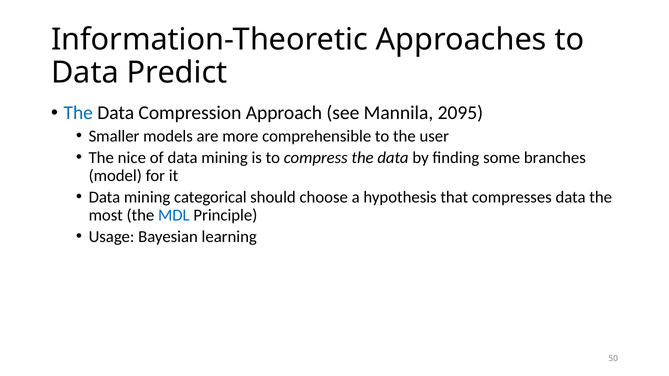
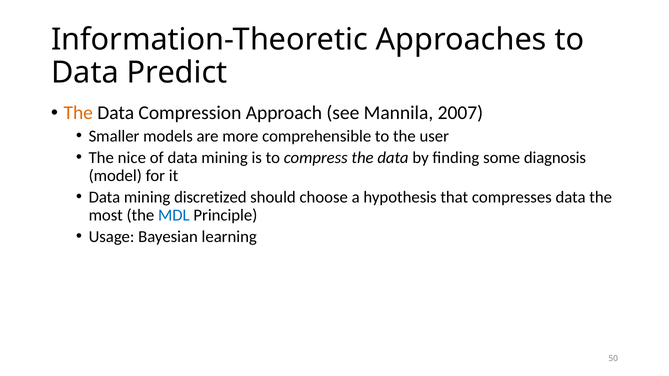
The colour: blue -> orange (78, 113)
2095: 2095 -> 2007 (460, 113)
branches: branches -> diagnosis (555, 158)
categorical: categorical -> discretized (210, 197)
